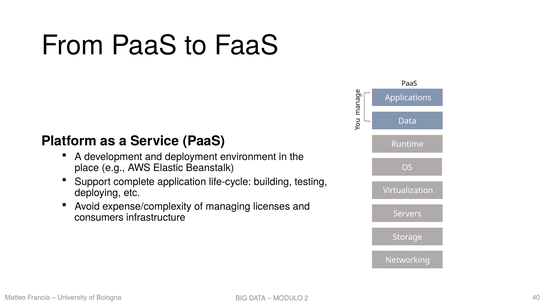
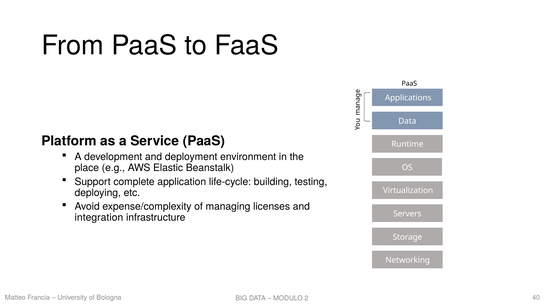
consumers: consumers -> integration (99, 218)
